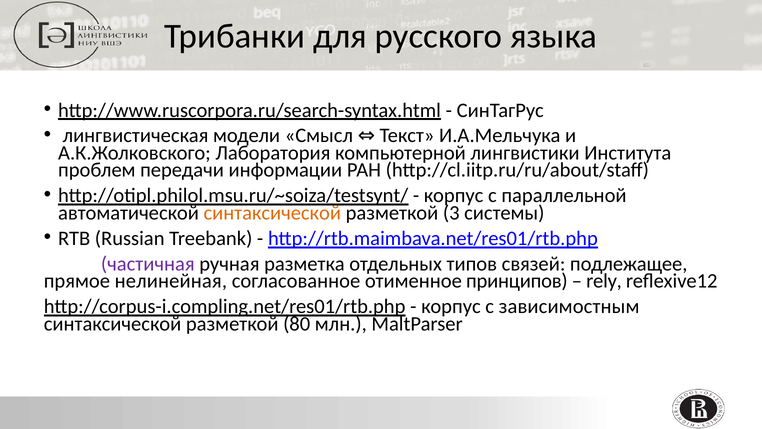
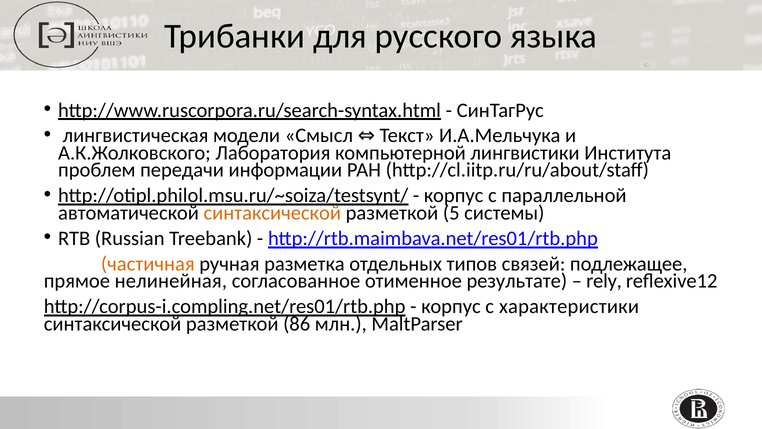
3: 3 -> 5 (451, 213)
частичная colour: purple -> orange (148, 264)
принципов: принципов -> результате (517, 281)
зависимостным: зависимостным -> характеристики (569, 306)
80: 80 -> 86 (297, 324)
